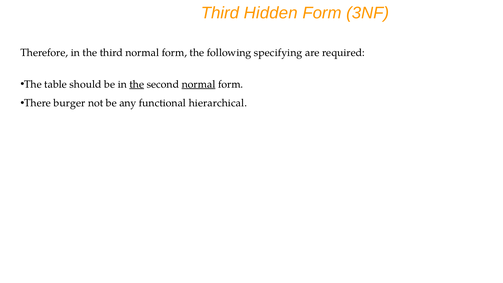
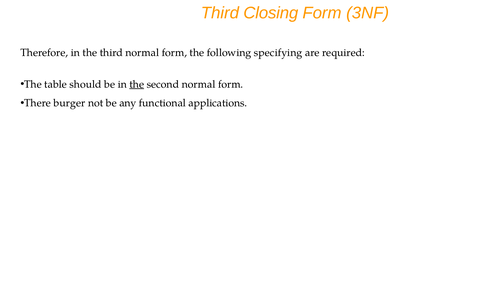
Hidden: Hidden -> Closing (271, 13)
normal underline: present -> none (199, 84)
hierarchical: hierarchical -> applications (218, 103)
